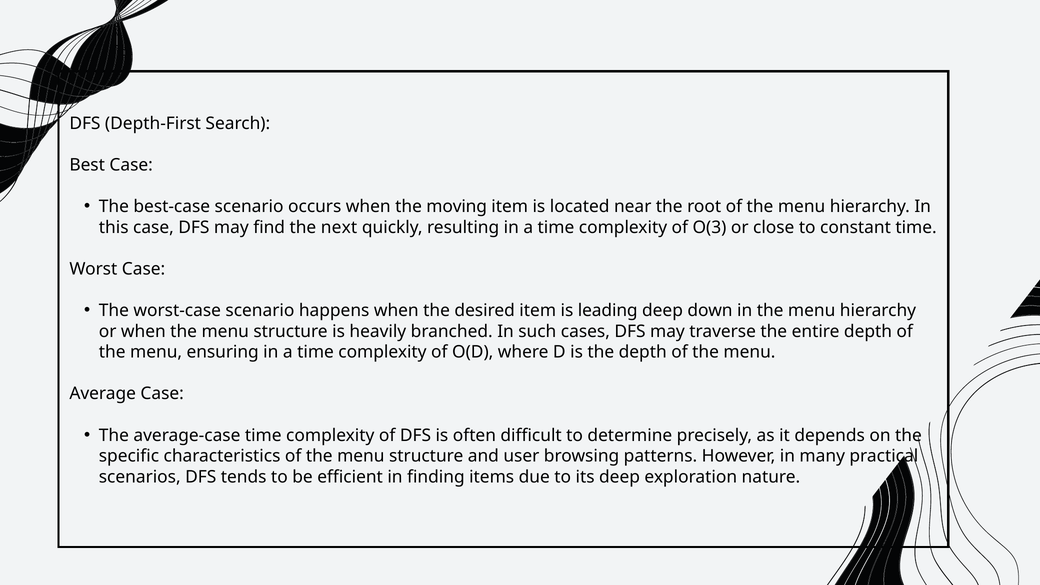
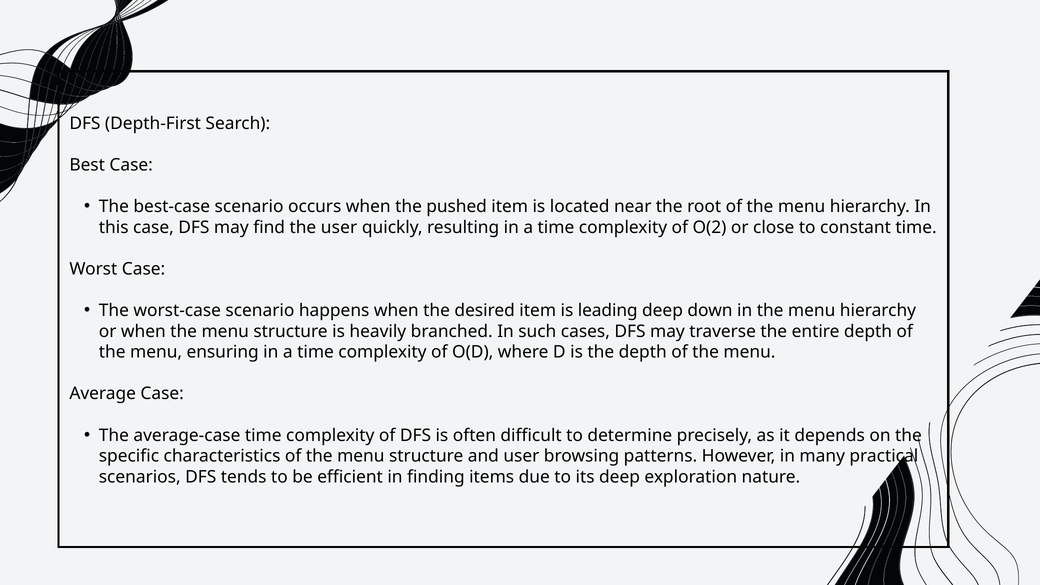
moving: moving -> pushed (457, 207)
the next: next -> user (339, 227)
O(3: O(3 -> O(2 (709, 227)
